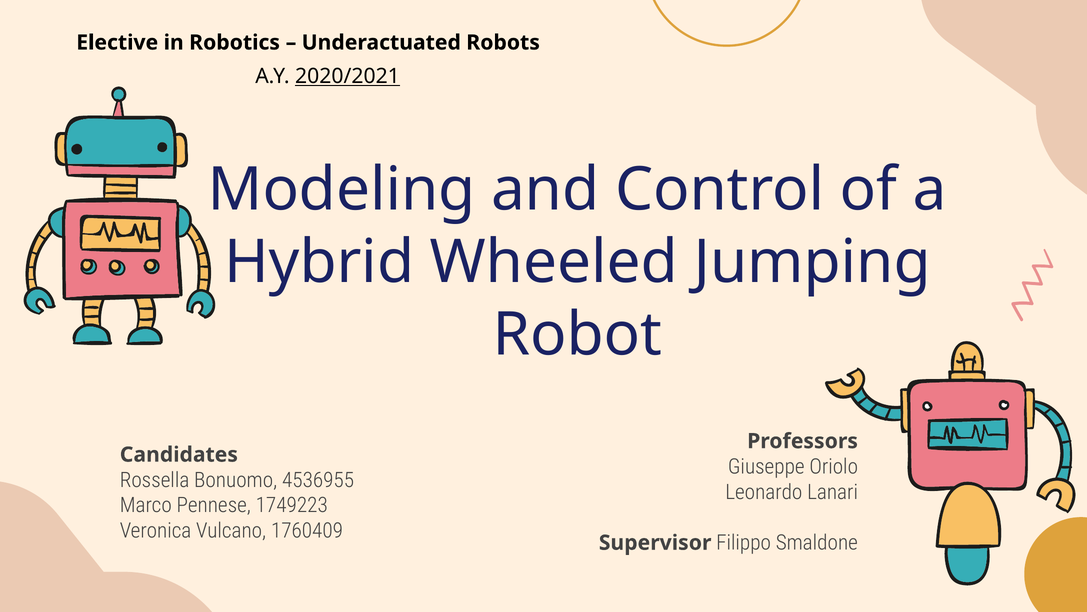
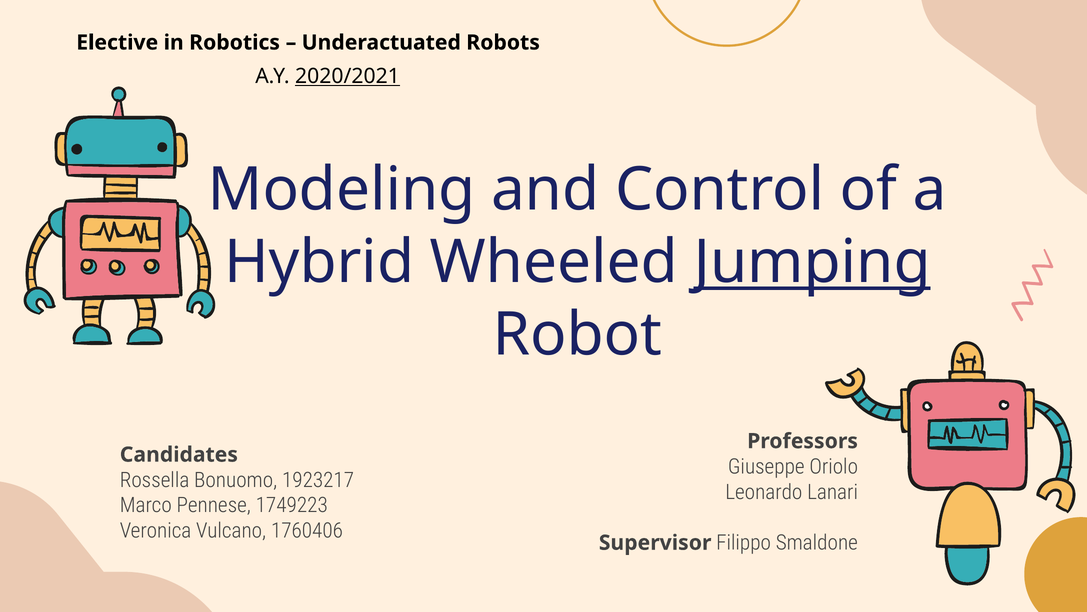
Jumping underline: none -> present (812, 262)
4536955: 4536955 -> 1923217 (318, 480)
1760409: 1760409 -> 1760406 (307, 530)
